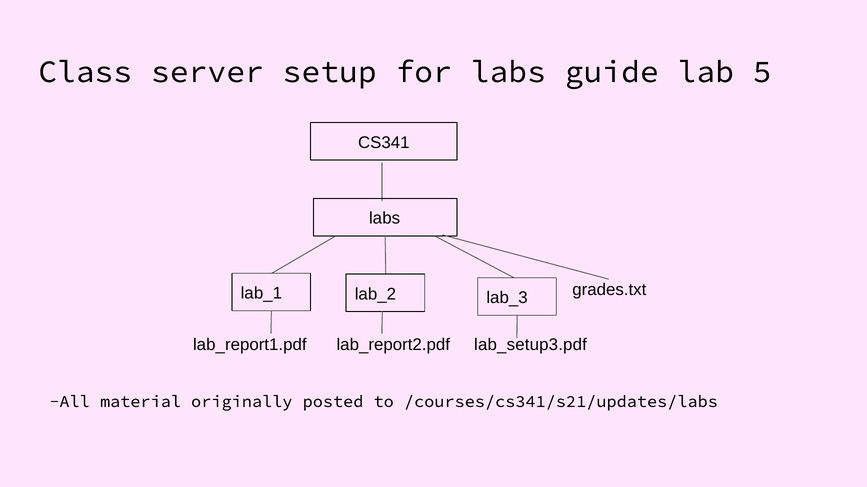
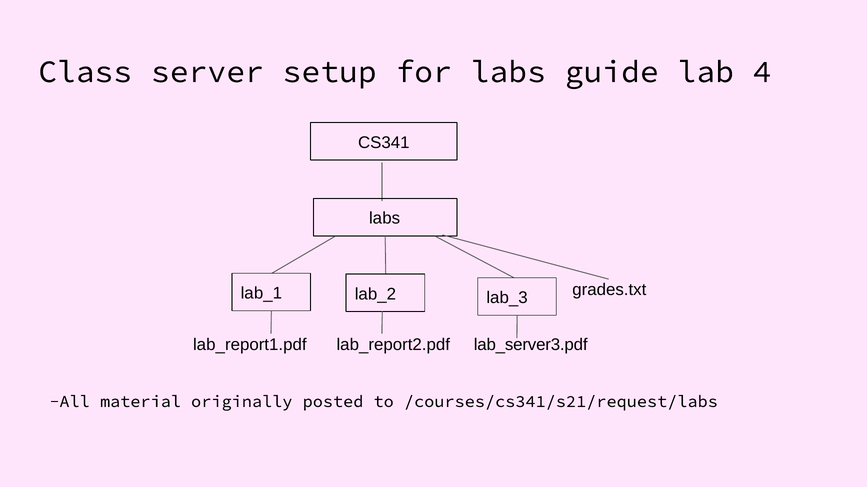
5: 5 -> 4 (762, 72)
lab_setup3.pdf: lab_setup3.pdf -> lab_server3.pdf (531, 345)
/courses/cs341/s21/updates/labs: /courses/cs341/s21/updates/labs -> /courses/cs341/s21/request/labs (561, 402)
